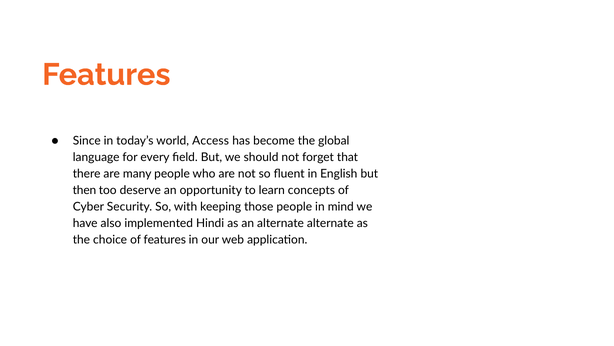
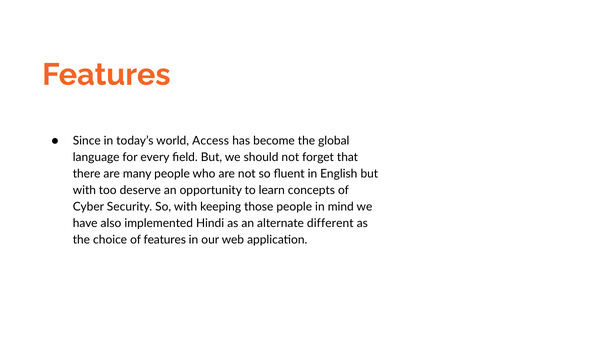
then: then -> with (84, 190)
alternate alternate: alternate -> different (330, 223)
